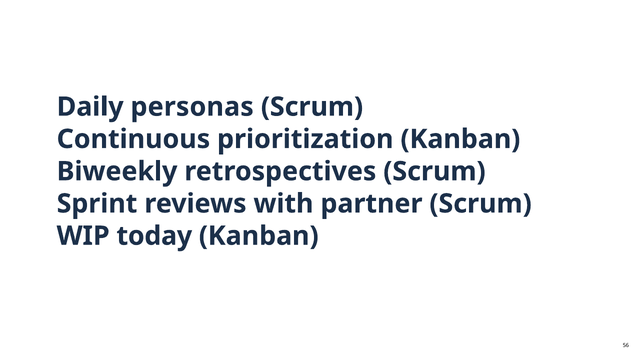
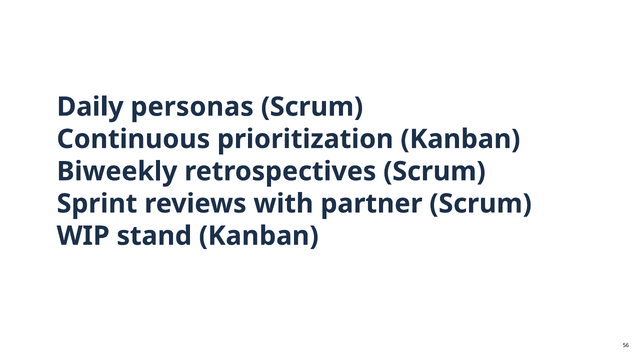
today: today -> stand (154, 235)
